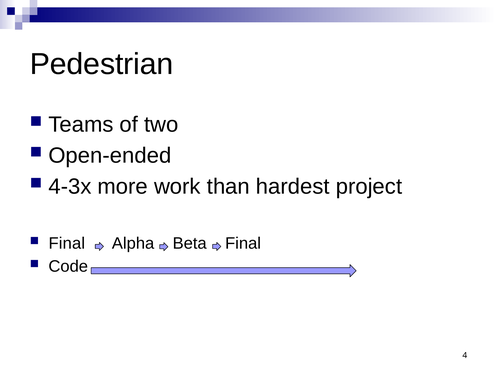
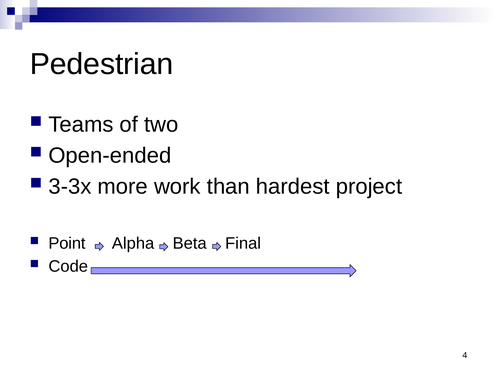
4-3x: 4-3x -> 3-3x (70, 187)
Final: Final -> Point (67, 244)
